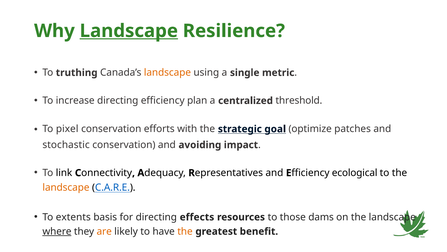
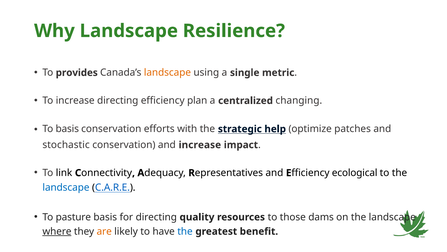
Landscape underline: present -> none (129, 31)
truthing: truthing -> provides (77, 73)
threshold: threshold -> changing (299, 100)
To pixel: pixel -> basis (67, 129)
goal: goal -> help (275, 129)
and avoiding: avoiding -> increase (200, 145)
landscape colour: orange -> blue (66, 187)
extents: extents -> pasture (73, 217)
effects: effects -> quality (197, 217)
the colour: orange -> blue (185, 231)
